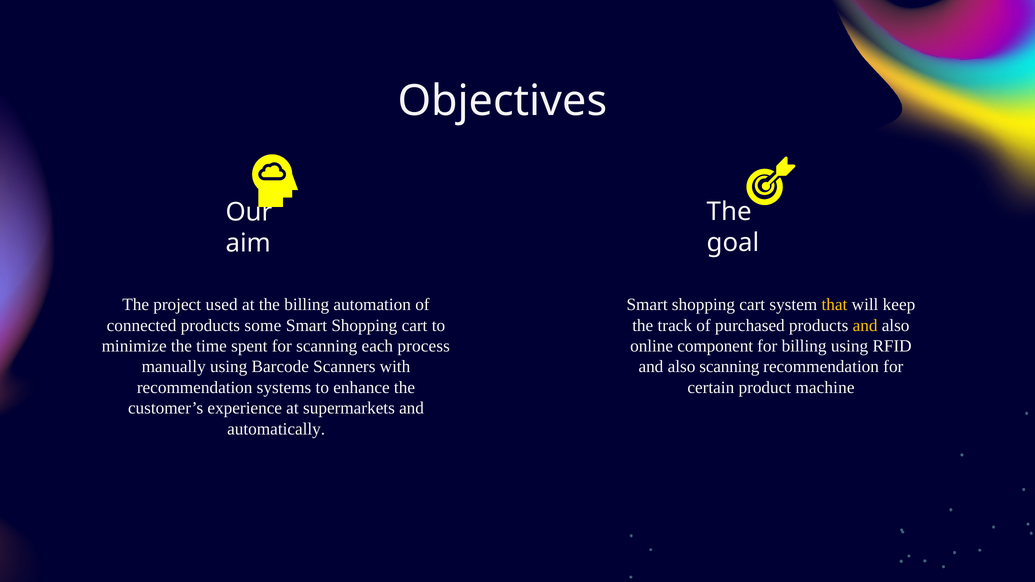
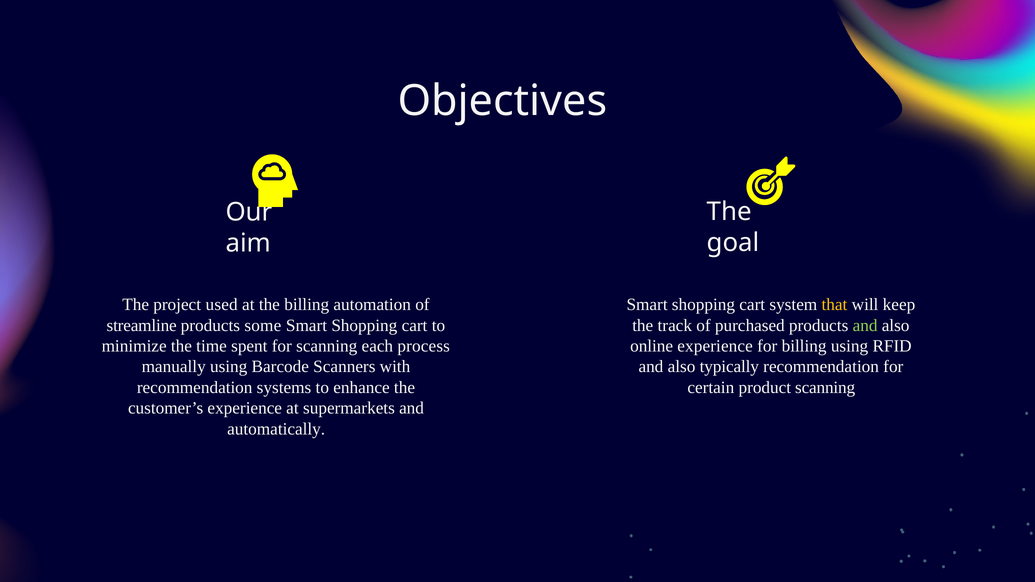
connected: connected -> streamline (142, 326)
and colour: yellow -> light green (865, 326)
online component: component -> experience (715, 346)
also scanning: scanning -> typically (729, 367)
product machine: machine -> scanning (825, 388)
